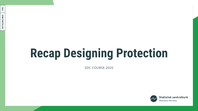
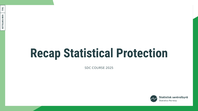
Designing: Designing -> Statistical (88, 53)
